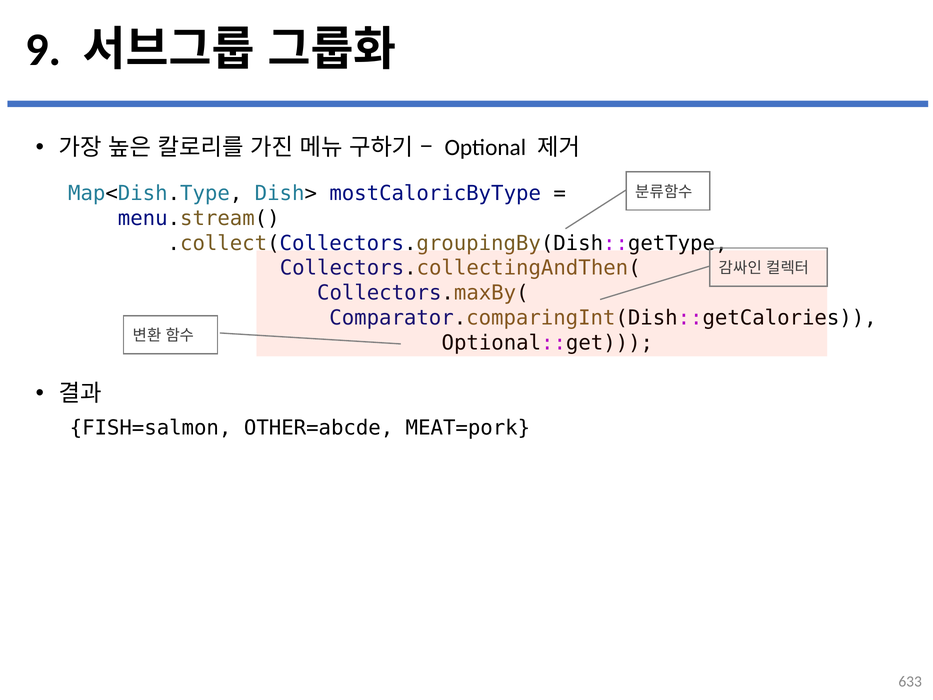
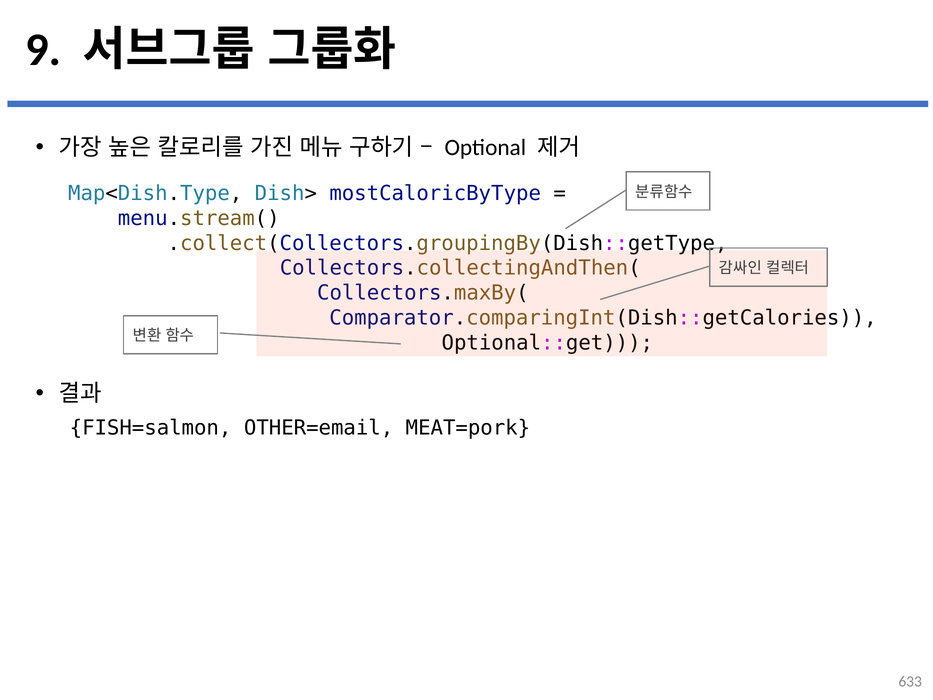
OTHER=abcde: OTHER=abcde -> OTHER=email (319, 428)
